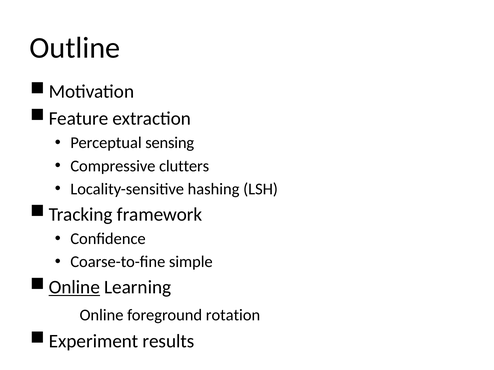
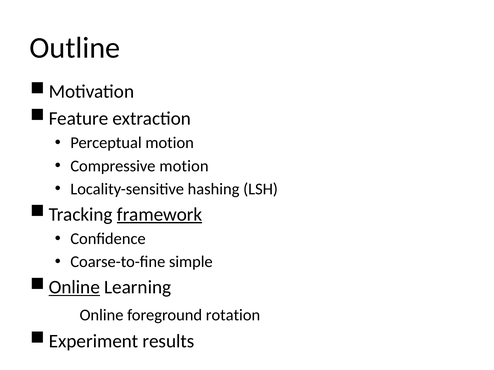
Perceptual sensing: sensing -> motion (170, 143)
Compressive clutters: clutters -> motion (184, 166)
framework underline: none -> present (160, 215)
